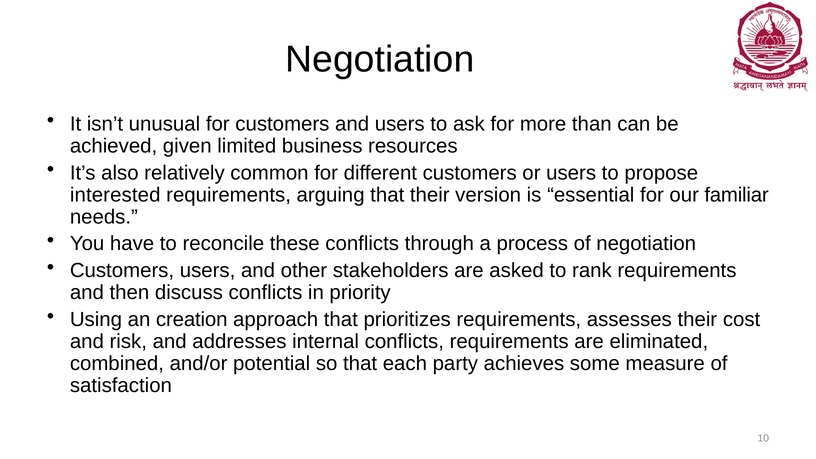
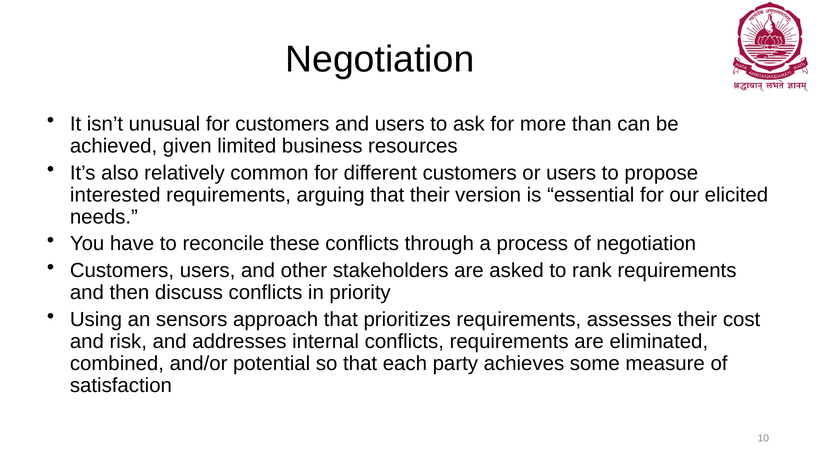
familiar: familiar -> elicited (736, 195)
creation: creation -> sensors (192, 320)
